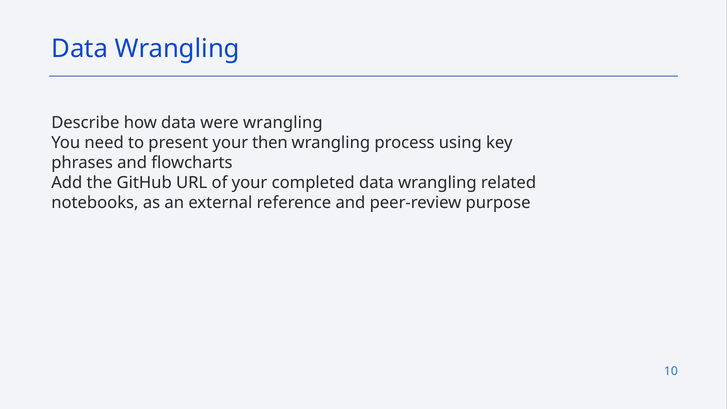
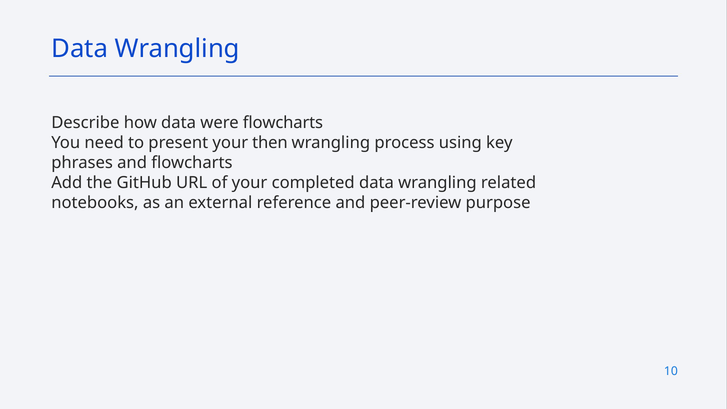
were wrangling: wrangling -> flowcharts (283, 123)
